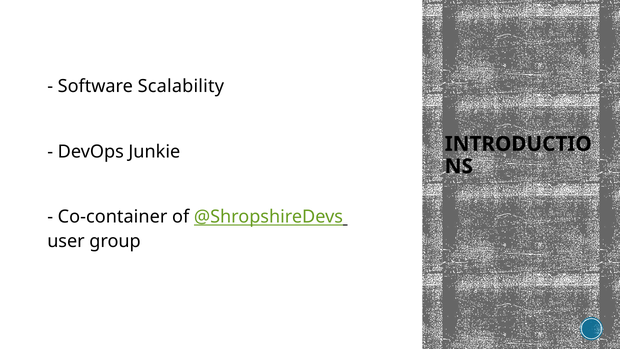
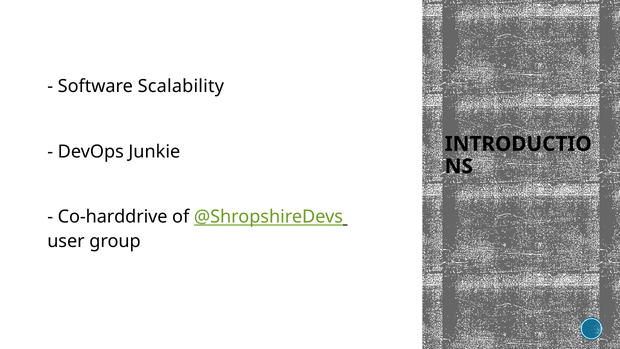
Co-container: Co-container -> Co-harddrive (113, 217)
